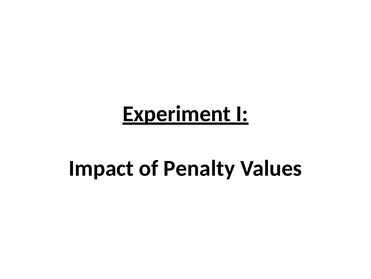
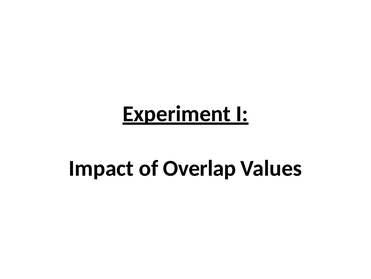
Penalty: Penalty -> Overlap (199, 168)
